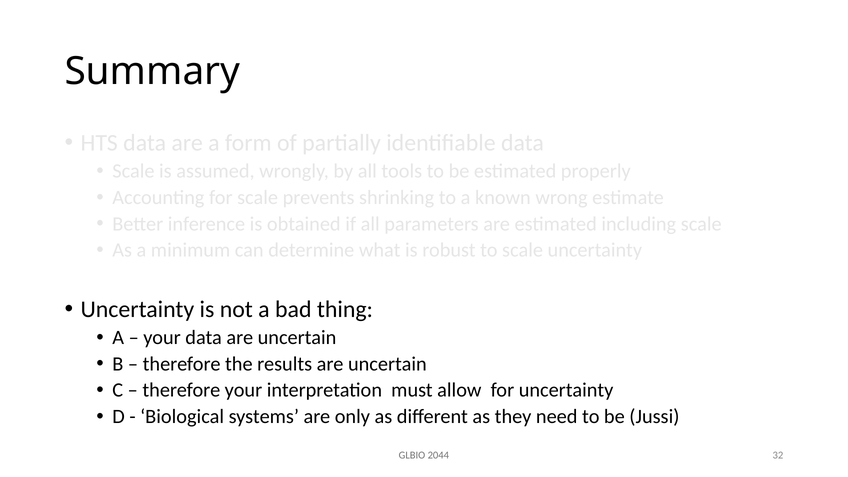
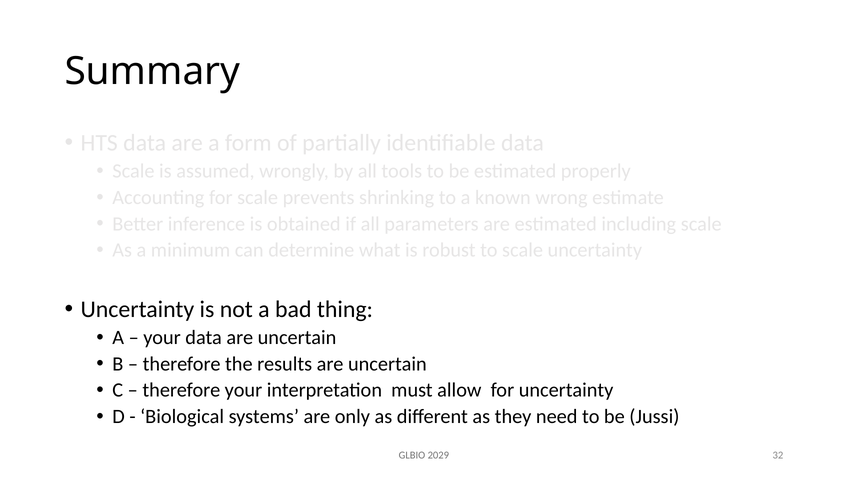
2044: 2044 -> 2029 (438, 455)
